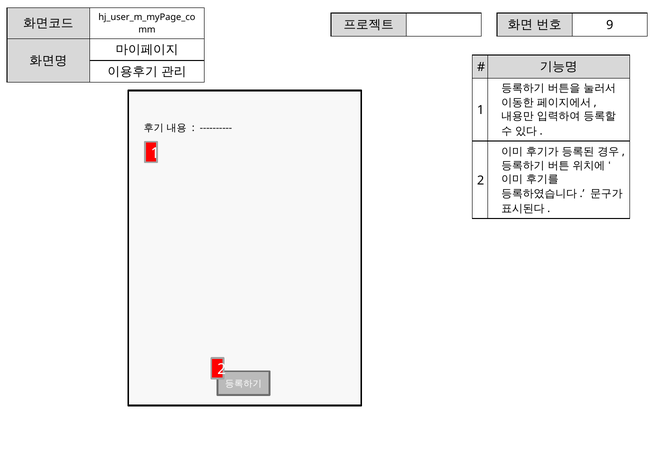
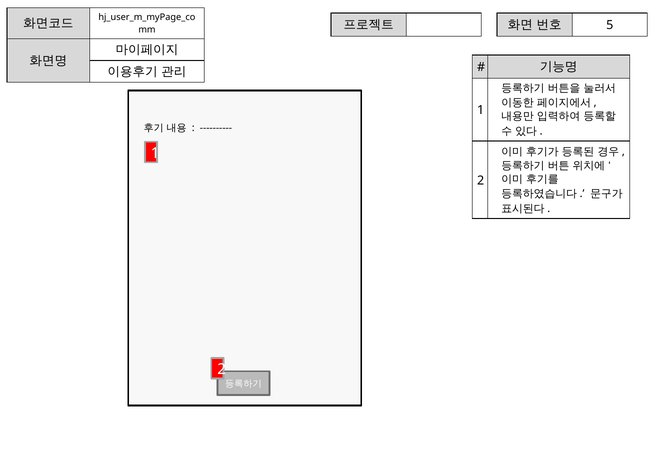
9: 9 -> 5 (610, 25)
